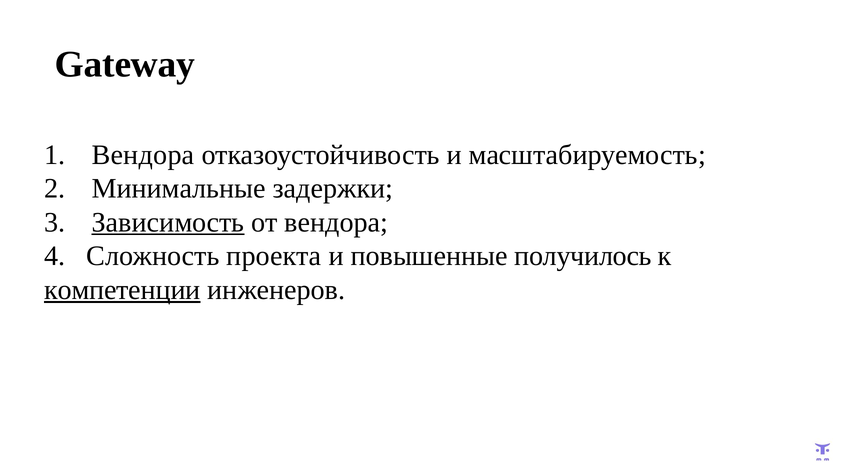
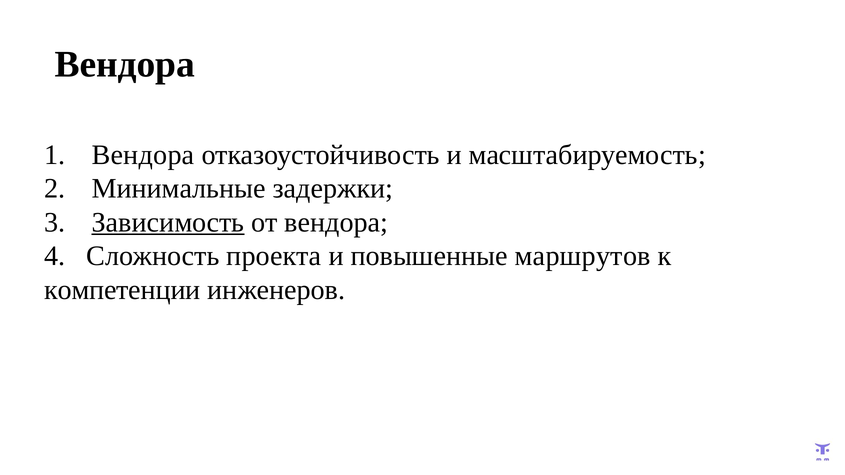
Gateway: Gateway -> Вендора (125, 64)
получилось: получилось -> маршрутов (583, 256)
компетенции underline: present -> none (122, 290)
